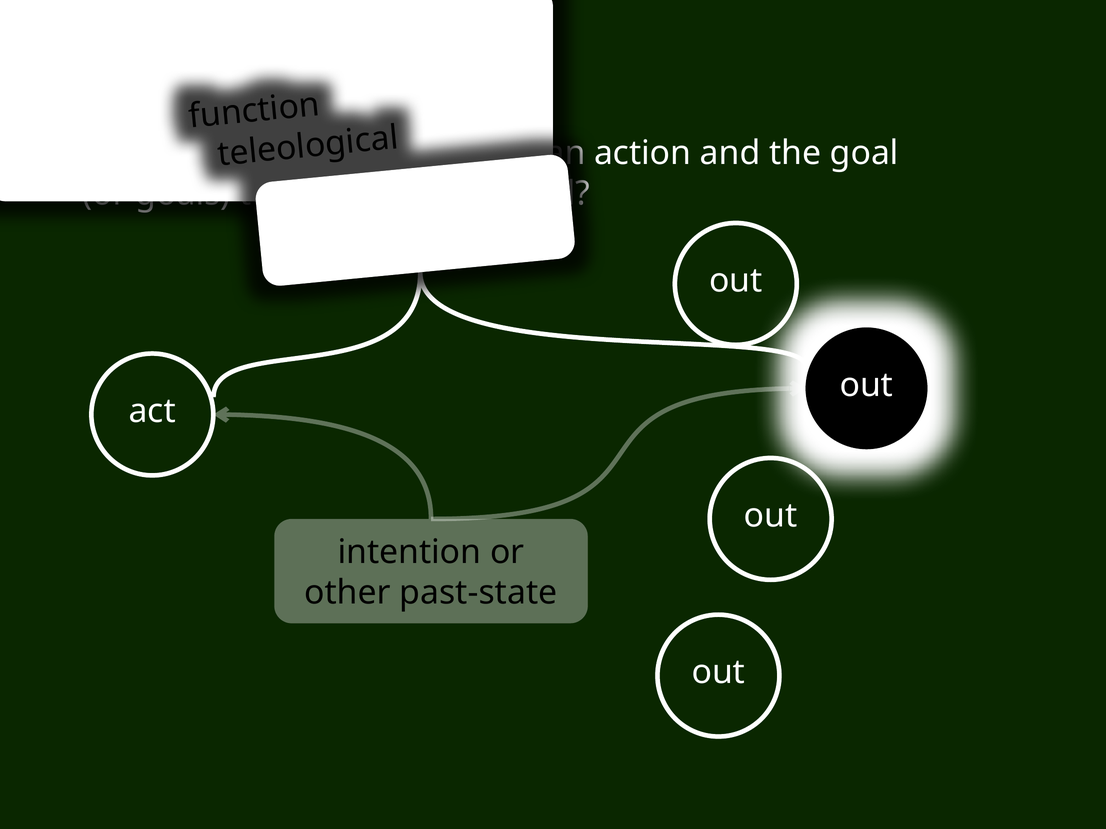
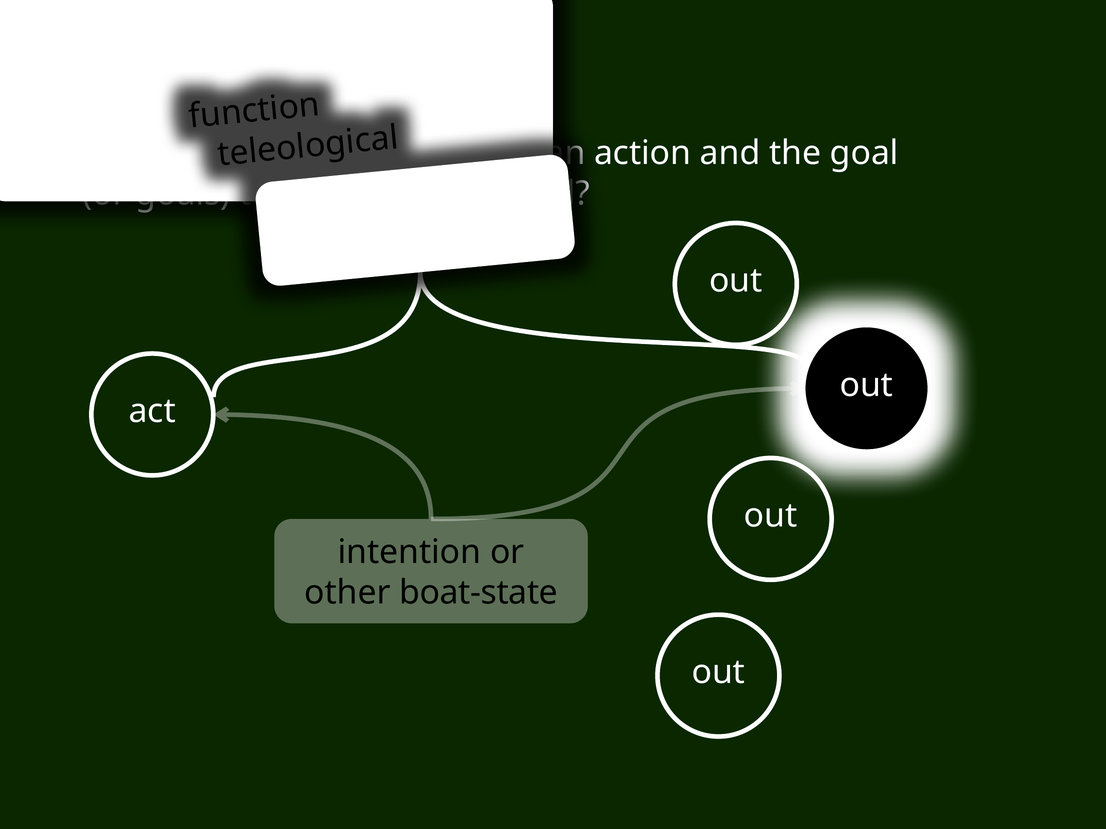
past-state: past-state -> boat-state (479, 593)
